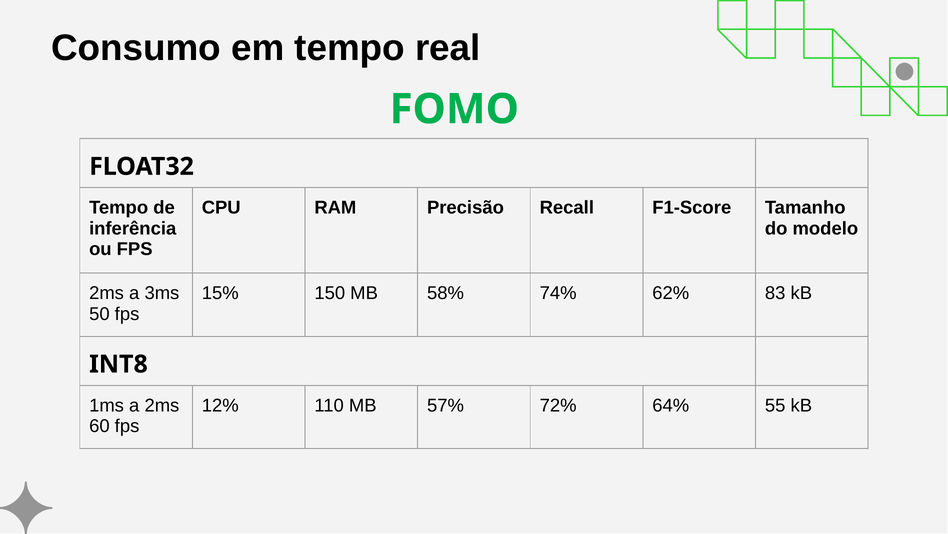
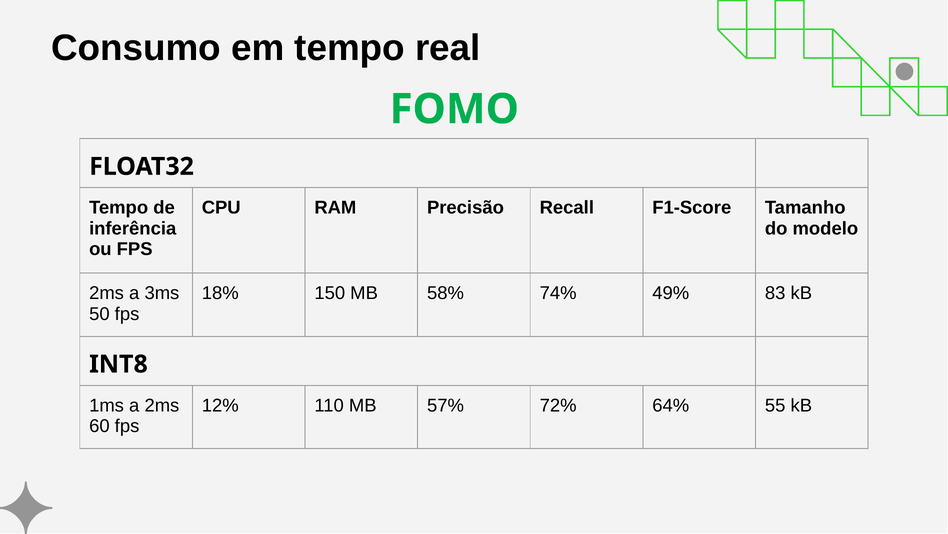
15%: 15% -> 18% (220, 293)
62%: 62% -> 49% (671, 293)
